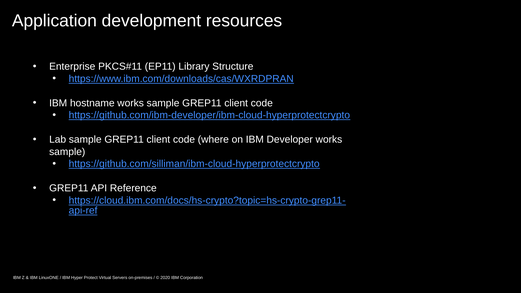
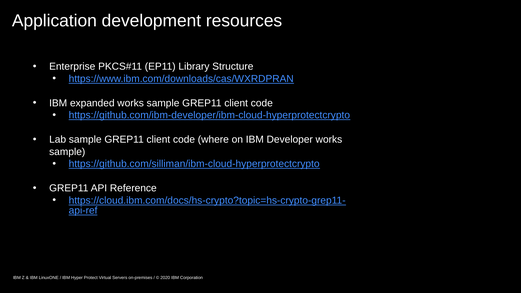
hostname: hostname -> expanded (92, 103)
